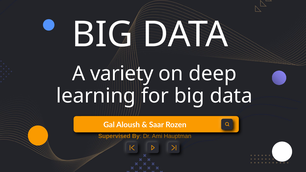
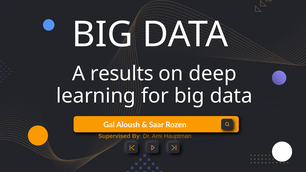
variety: variety -> results (122, 74)
